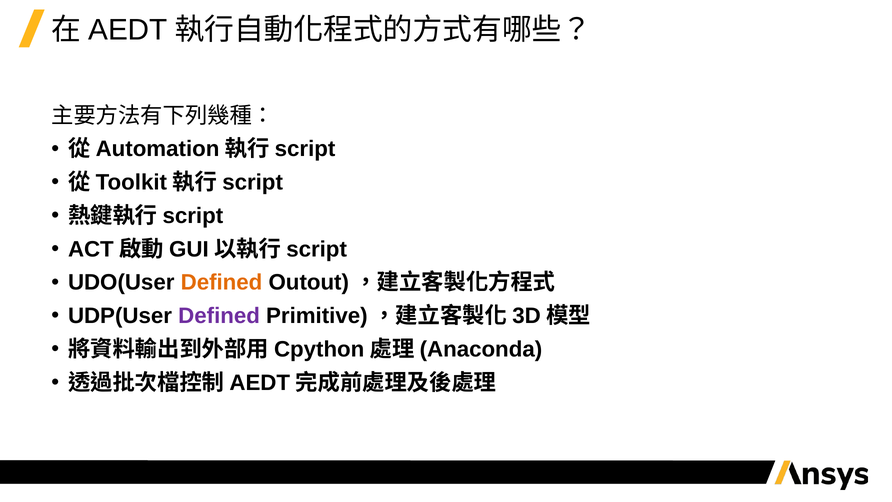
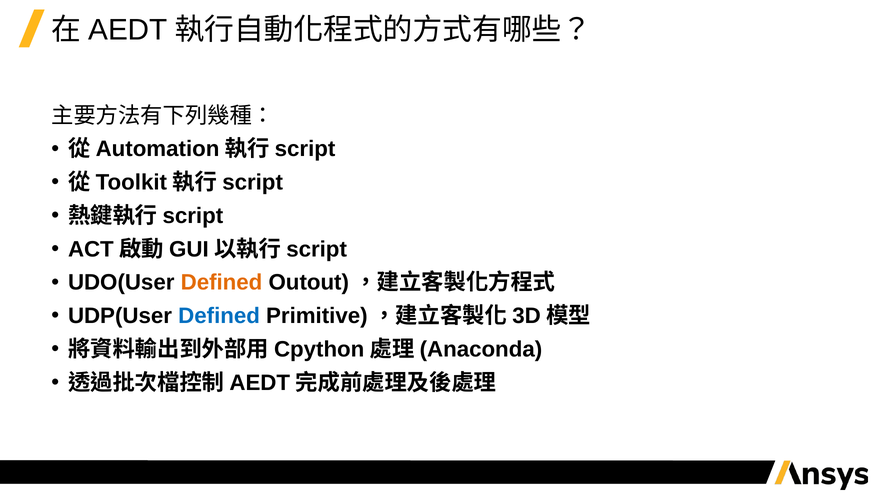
Defined colour: purple -> blue (219, 316)
